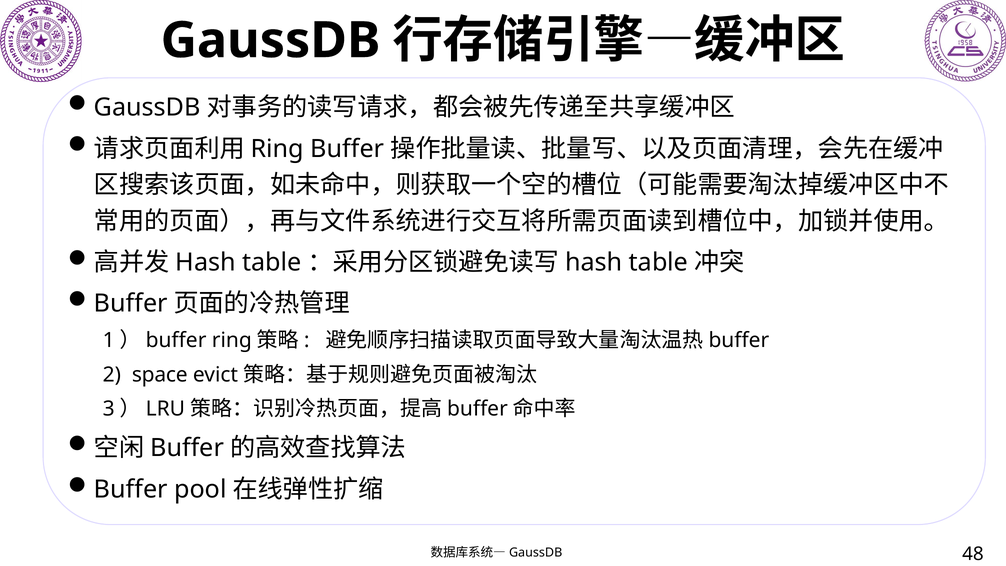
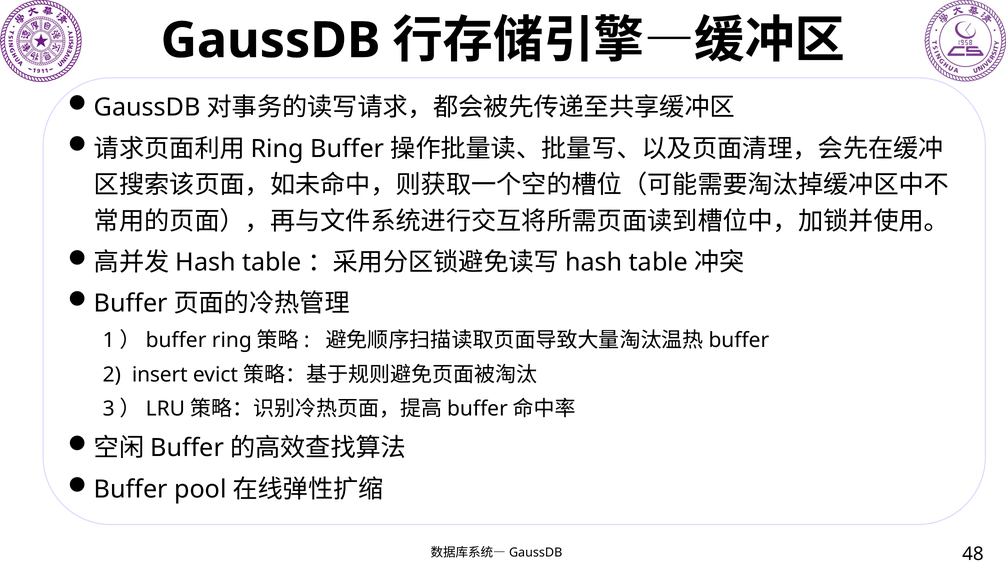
space: space -> insert (160, 375)
